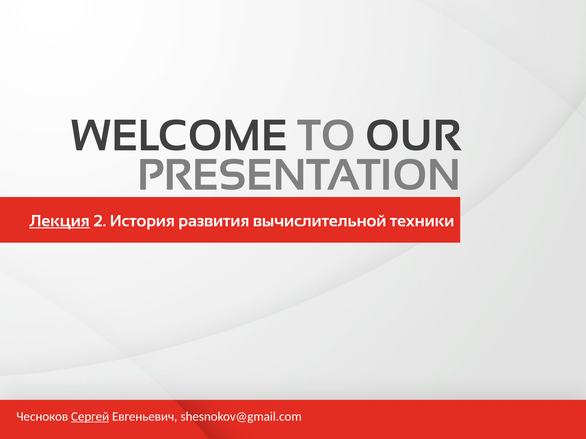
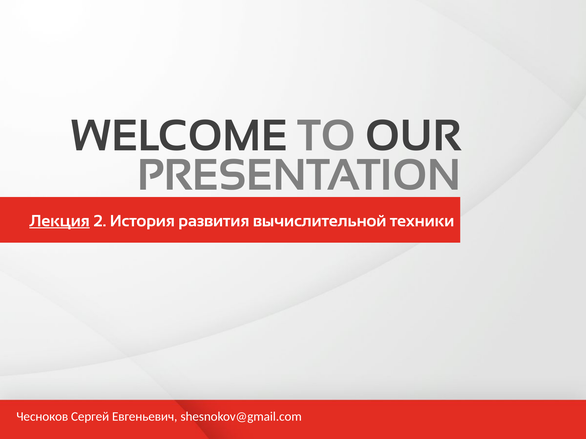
Сергей underline: present -> none (90, 417)
